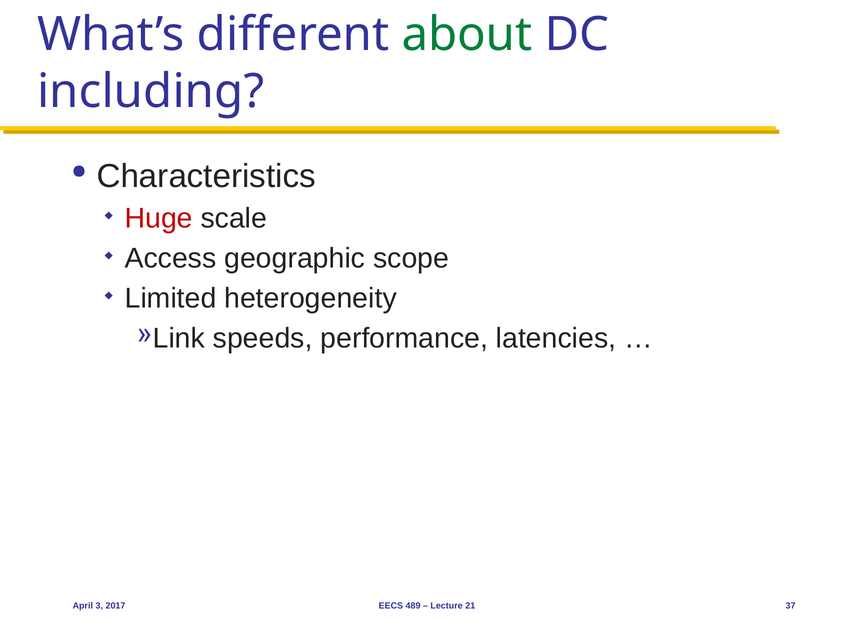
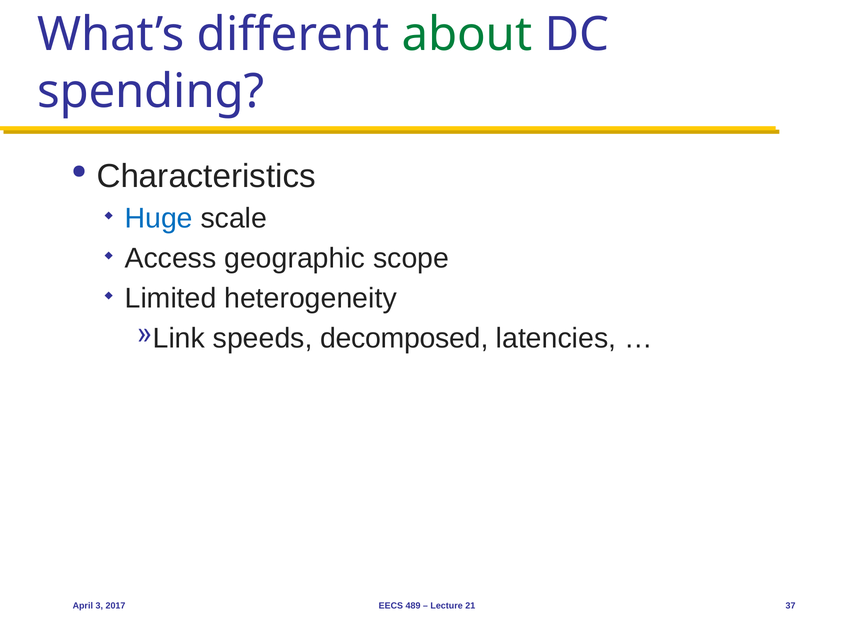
including: including -> spending (151, 91)
Huge colour: red -> blue (159, 218)
performance: performance -> decomposed (404, 338)
